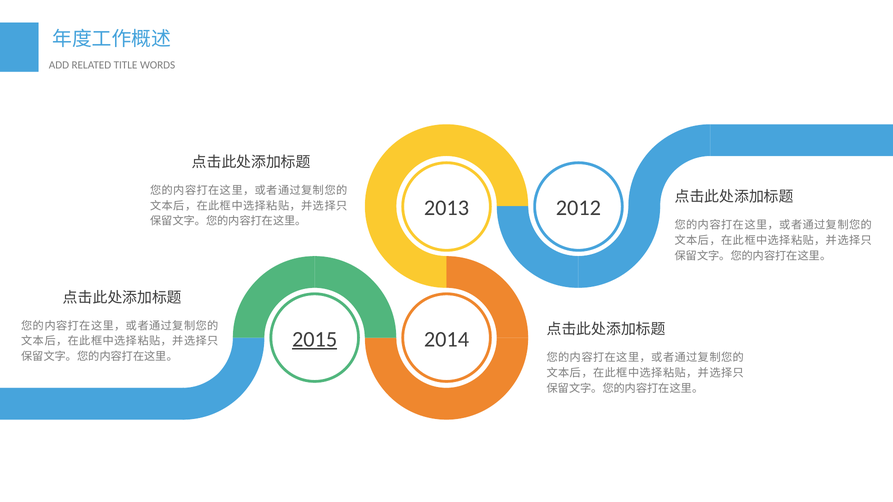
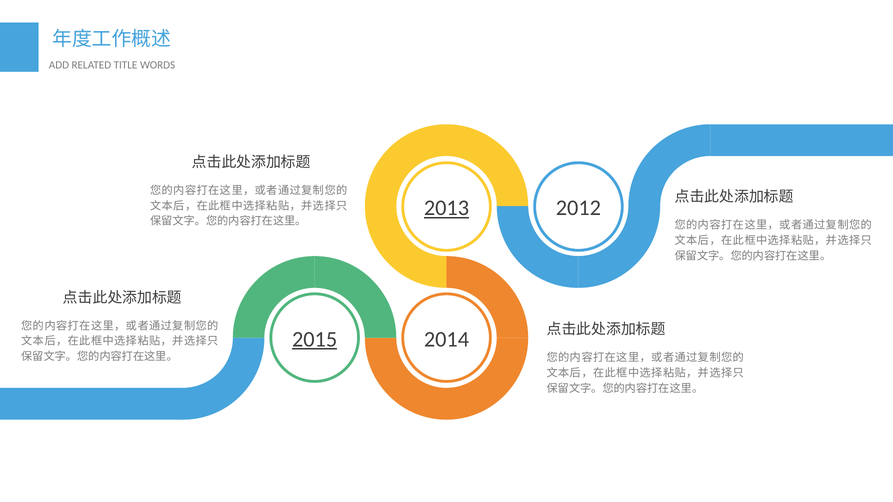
2013 underline: none -> present (446, 208)
